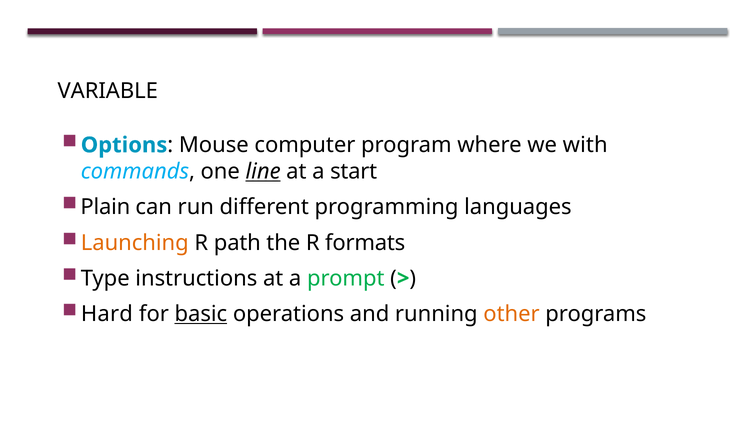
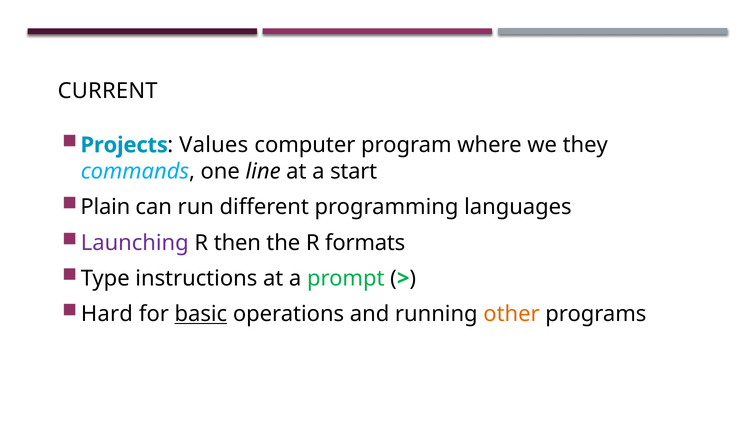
VARIABLE: VARIABLE -> CURRENT (108, 91)
Options: Options -> Projects (124, 145)
Mouse: Mouse -> Values (214, 145)
with: with -> they (585, 145)
line underline: present -> none (263, 171)
Launching colour: orange -> purple (135, 243)
path: path -> then (237, 243)
